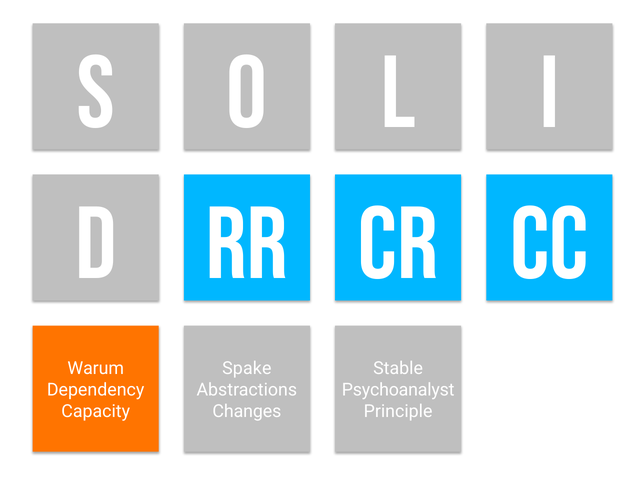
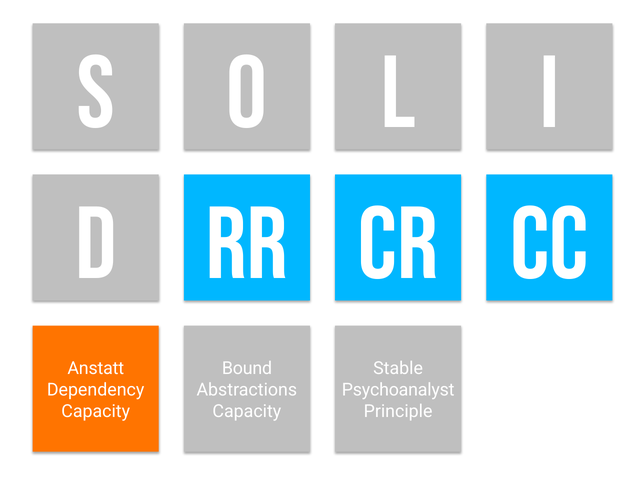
Warum: Warum -> Anstatt (96, 369)
Spake: Spake -> Bound (247, 369)
Changes: Changes -> Capacity (247, 411)
